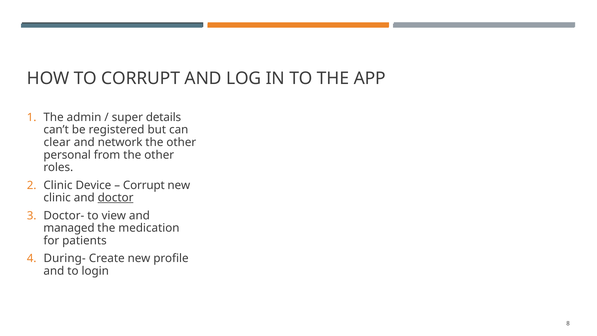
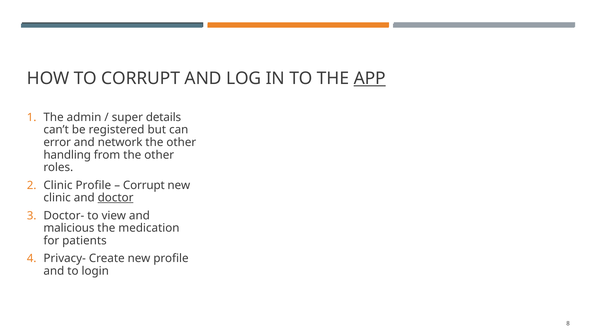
APP underline: none -> present (370, 78)
clear: clear -> error (57, 142)
personal: personal -> handling (67, 155)
Clinic Device: Device -> Profile (93, 185)
managed: managed -> malicious (69, 228)
During-: During- -> Privacy- (65, 258)
